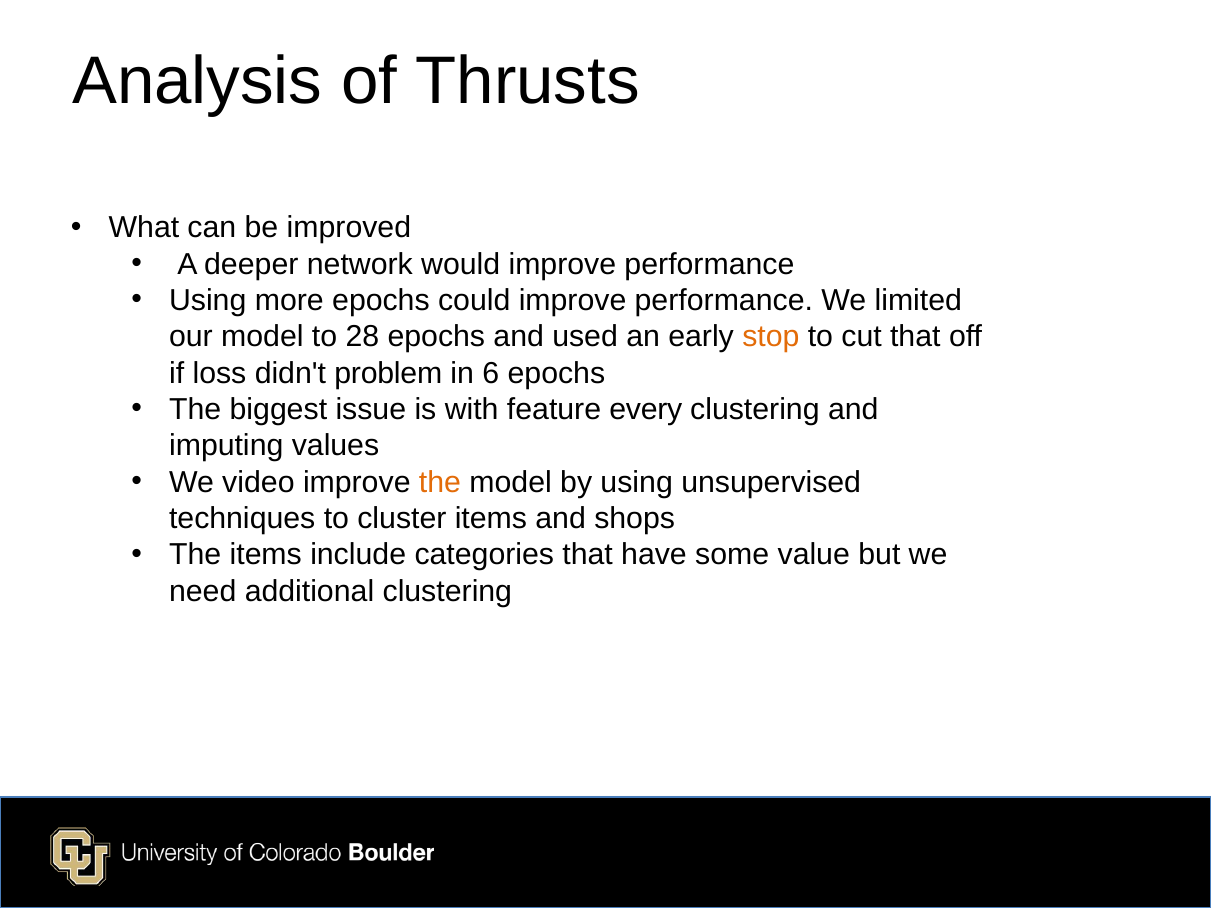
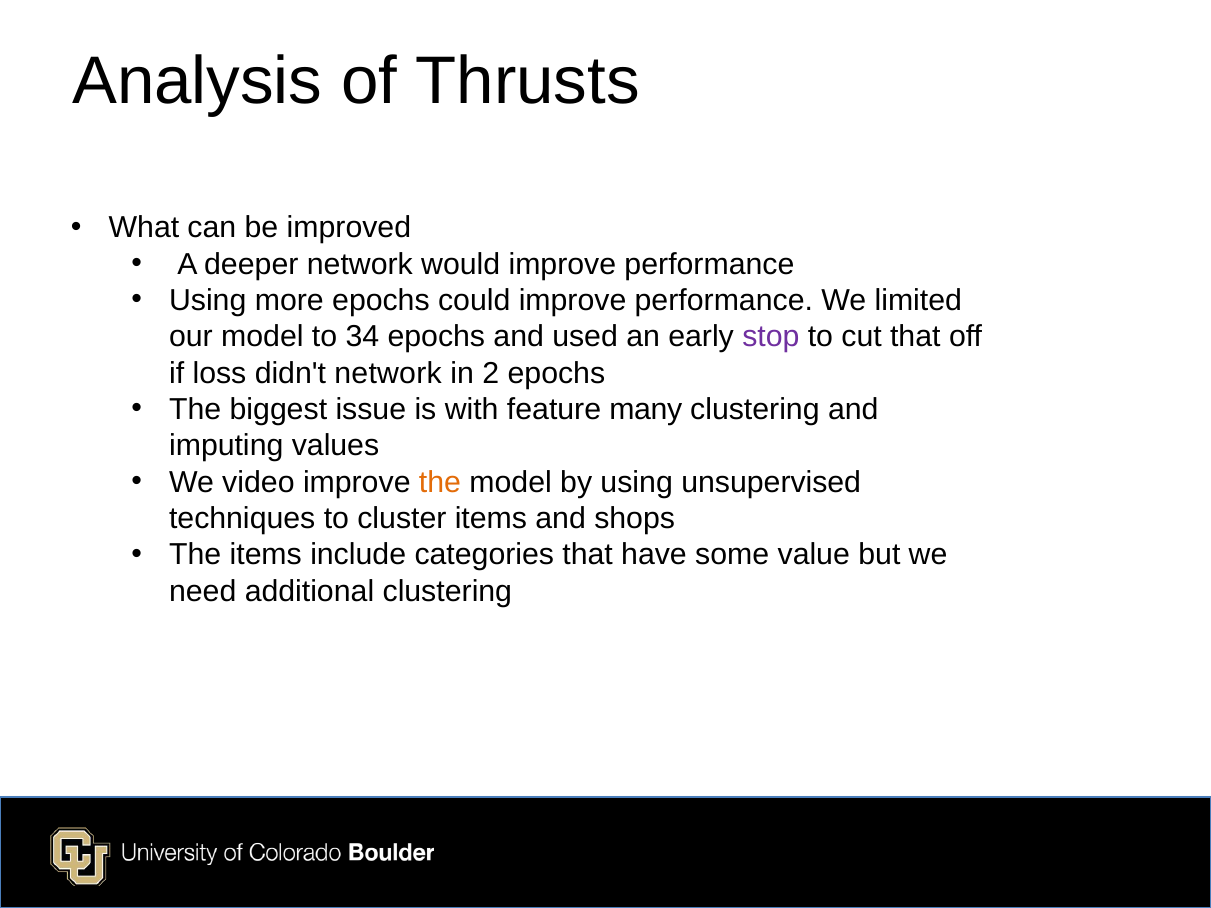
28: 28 -> 34 (362, 337)
stop colour: orange -> purple (771, 337)
didn't problem: problem -> network (388, 373)
6: 6 -> 2 (491, 373)
every: every -> many (646, 410)
